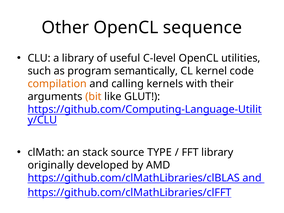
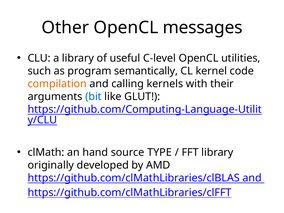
sequence: sequence -> messages (203, 27)
bit colour: orange -> blue (93, 97)
stack: stack -> hand (95, 152)
